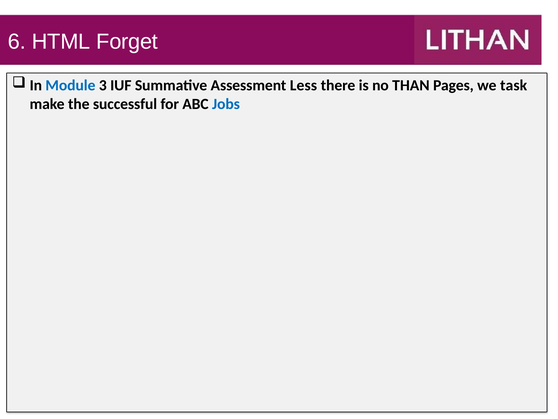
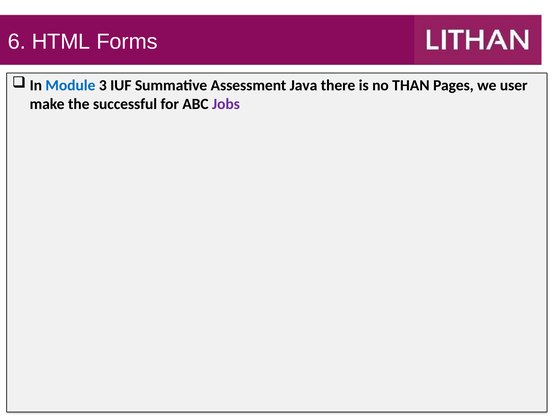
Forget: Forget -> Forms (127, 41)
Less: Less -> Java (304, 85)
task: task -> user (514, 85)
Jobs colour: blue -> purple (226, 104)
